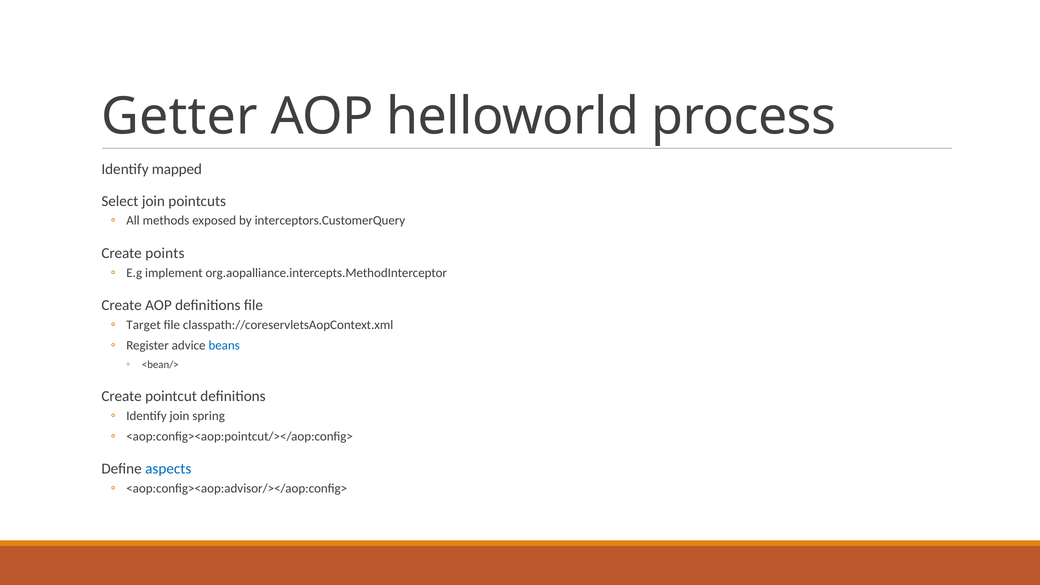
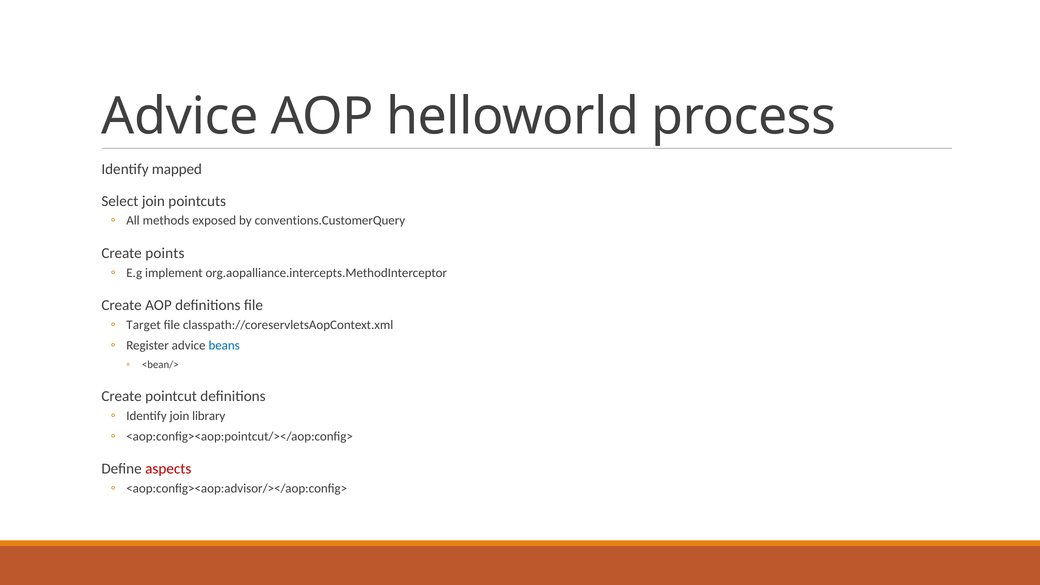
Getter: Getter -> Advice (180, 117)
interceptors.CustomerQuery: interceptors.CustomerQuery -> conventions.CustomerQuery (330, 221)
spring: spring -> library (209, 416)
aspects colour: blue -> red (168, 469)
